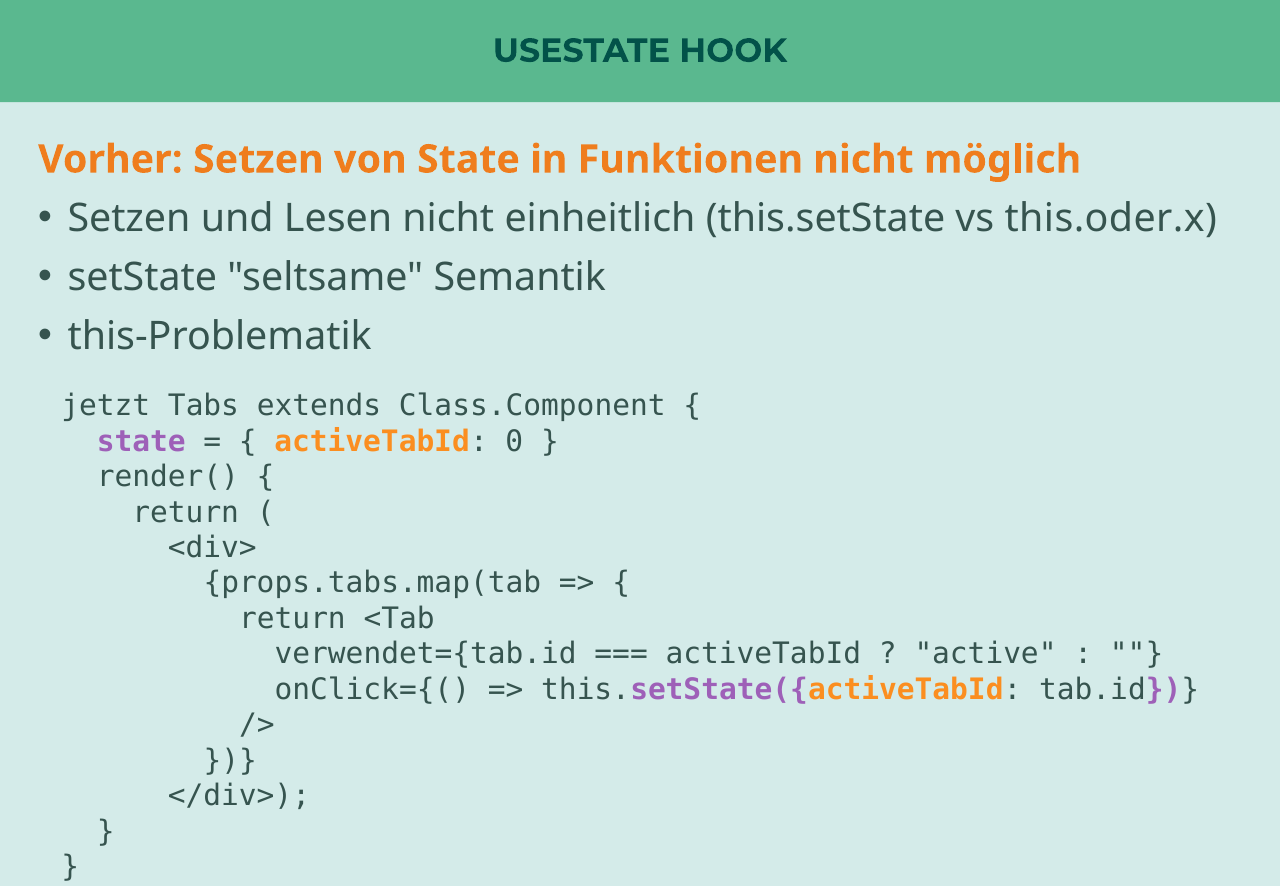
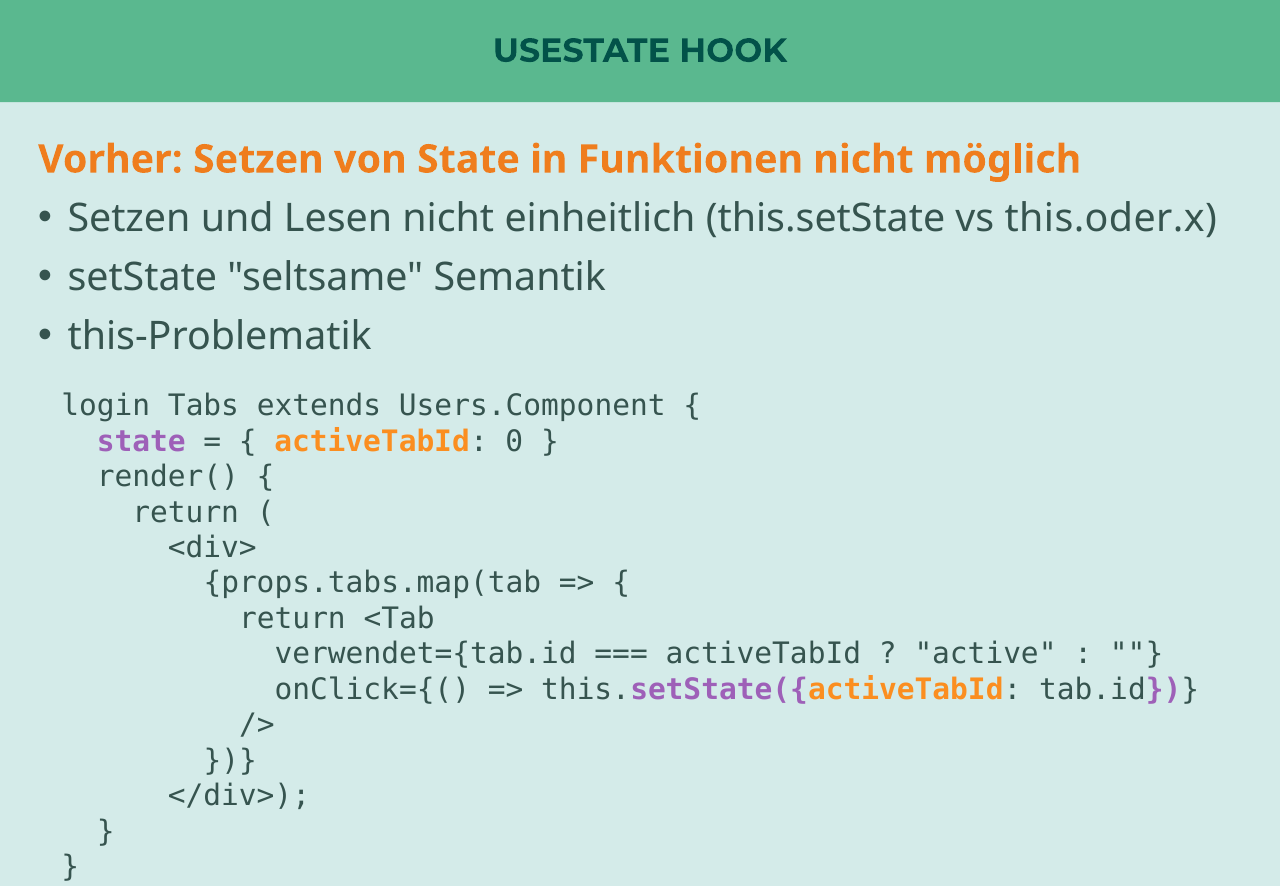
jetzt: jetzt -> login (106, 406)
Class.Component: Class.Component -> Users.Component (532, 406)
